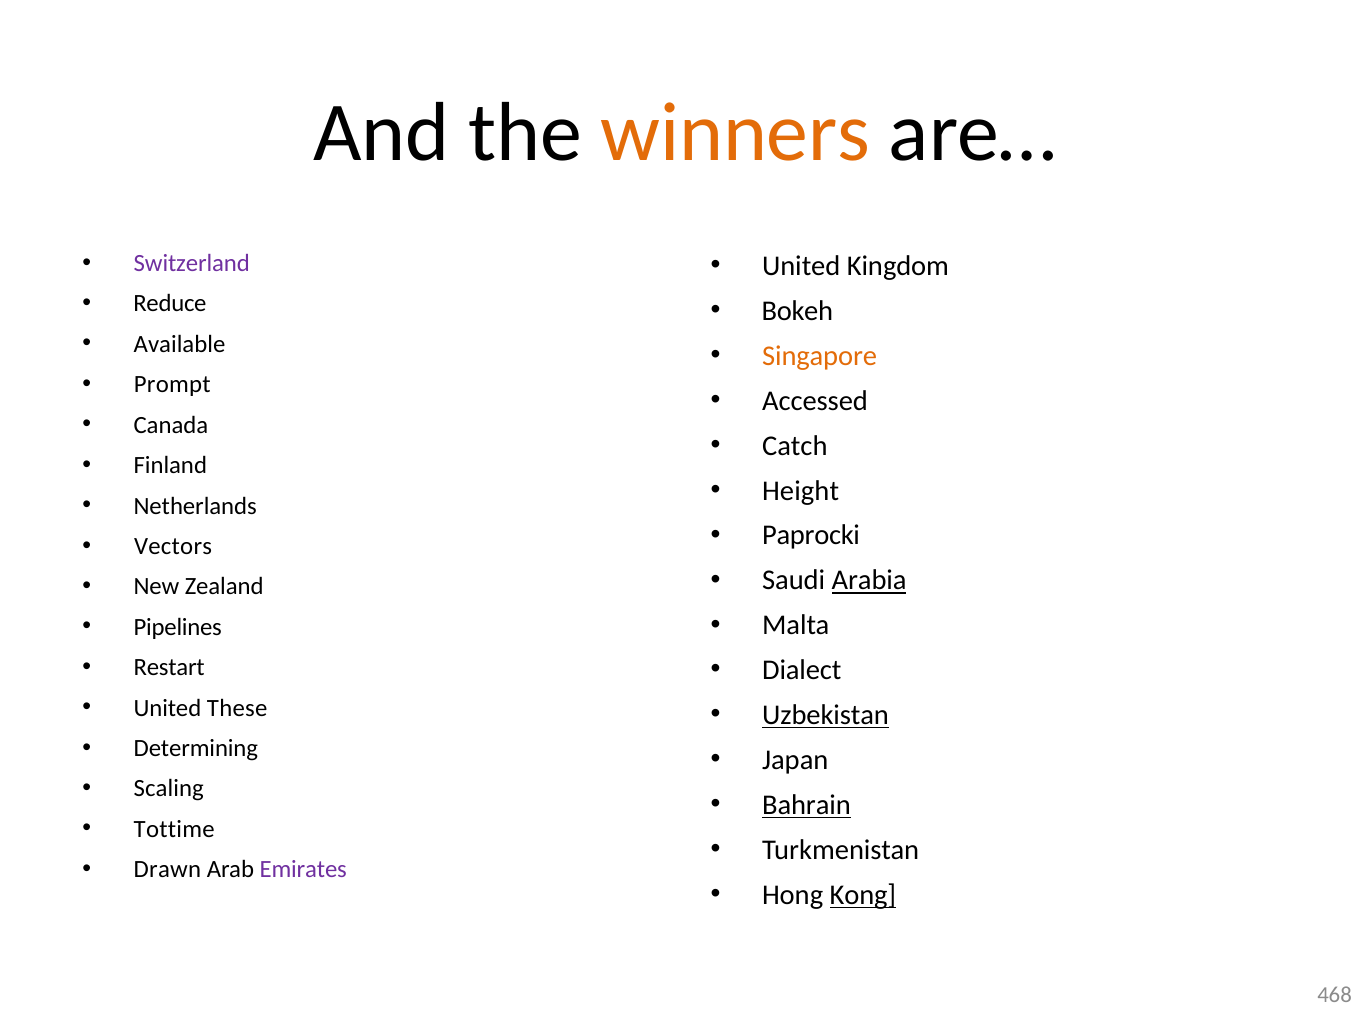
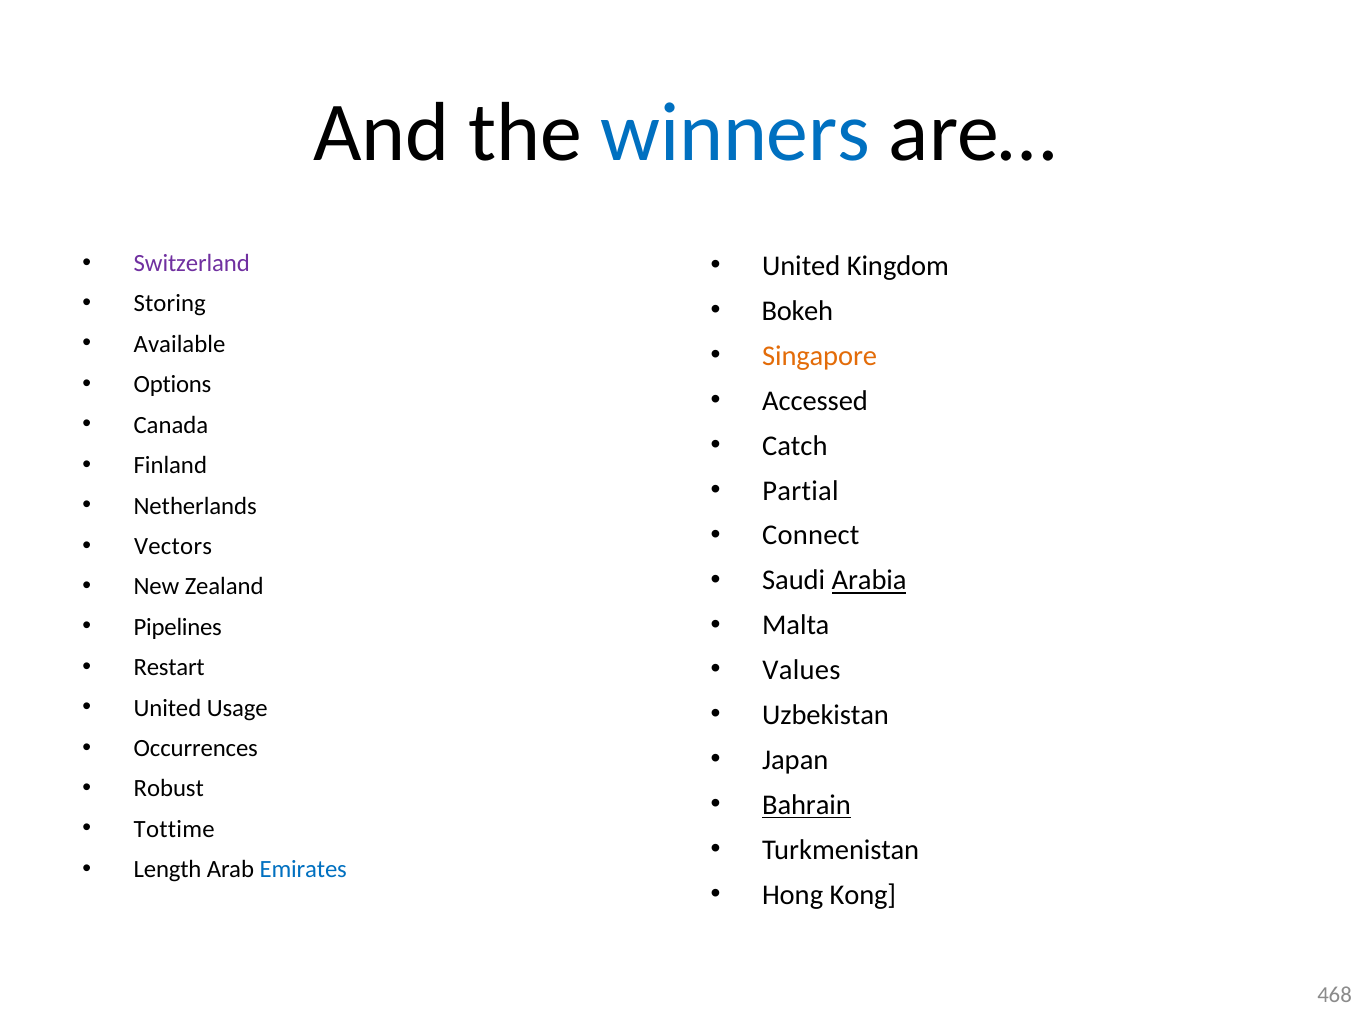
winners colour: orange -> blue (735, 133)
Reduce: Reduce -> Storing (170, 304)
Prompt: Prompt -> Options (173, 385)
Height: Height -> Partial (801, 491)
Paprocki: Paprocki -> Connect (811, 536)
Dialect: Dialect -> Values (801, 671)
These: These -> Usage (237, 708)
Uzbekistan underline: present -> none (826, 716)
Determining: Determining -> Occurrences (196, 749)
Scaling: Scaling -> Robust (169, 789)
Drawn: Drawn -> Length (168, 870)
Emirates colour: purple -> blue (303, 870)
Kong underline: present -> none (863, 895)
